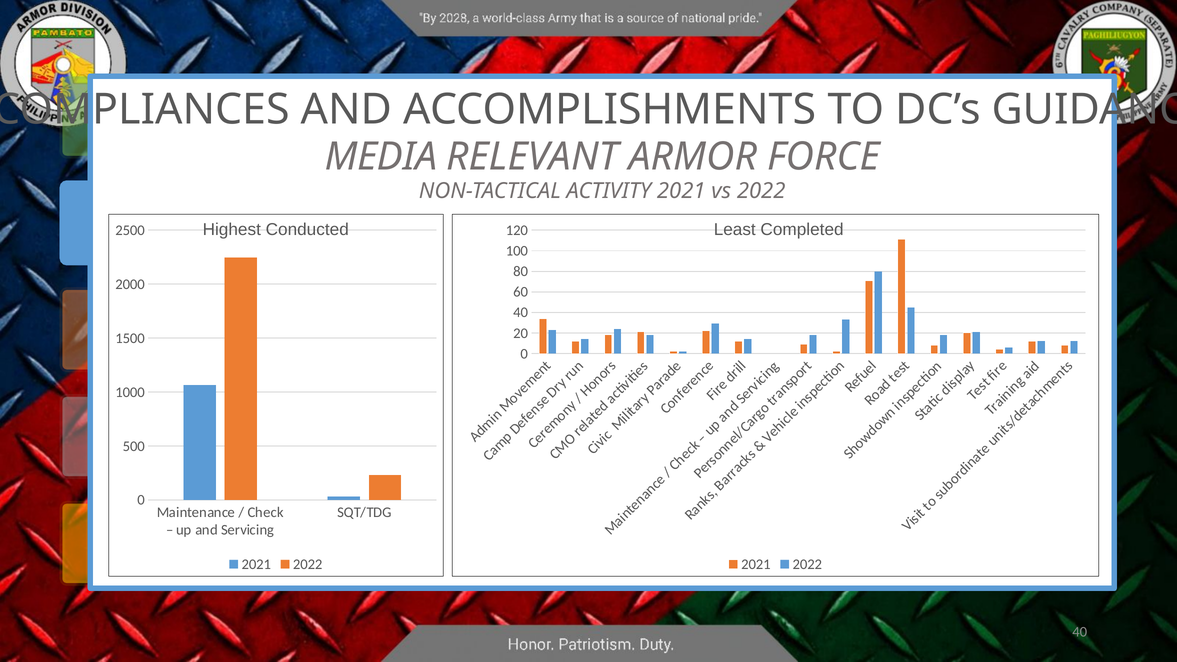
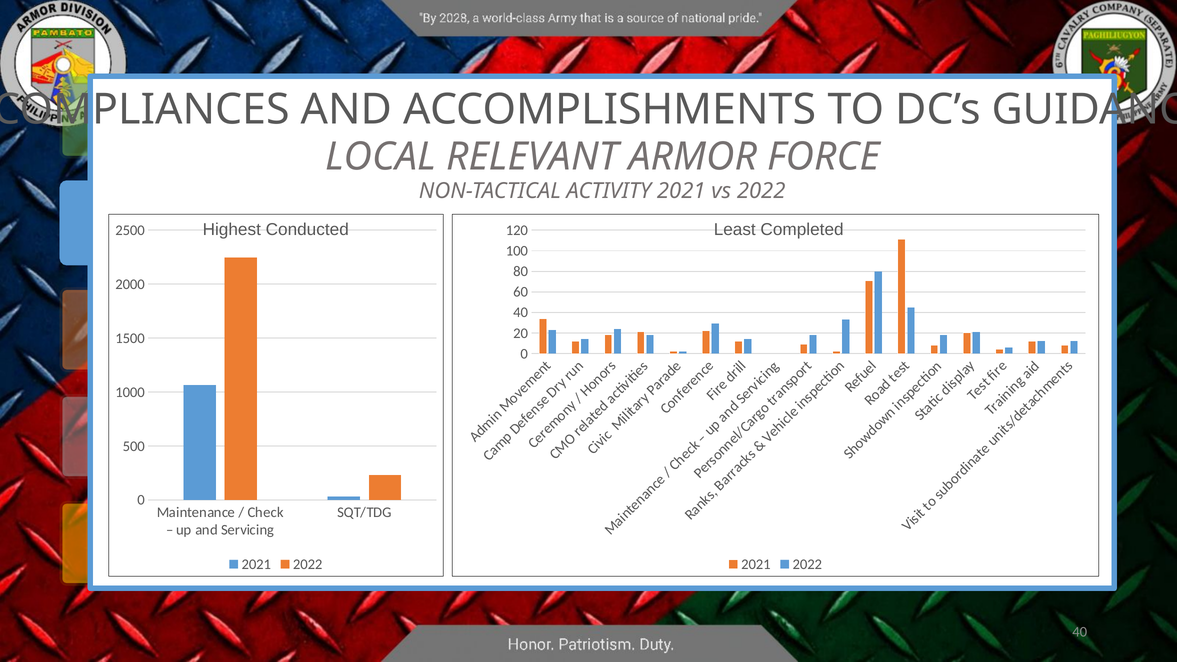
MEDIA: MEDIA -> LOCAL (381, 157)
